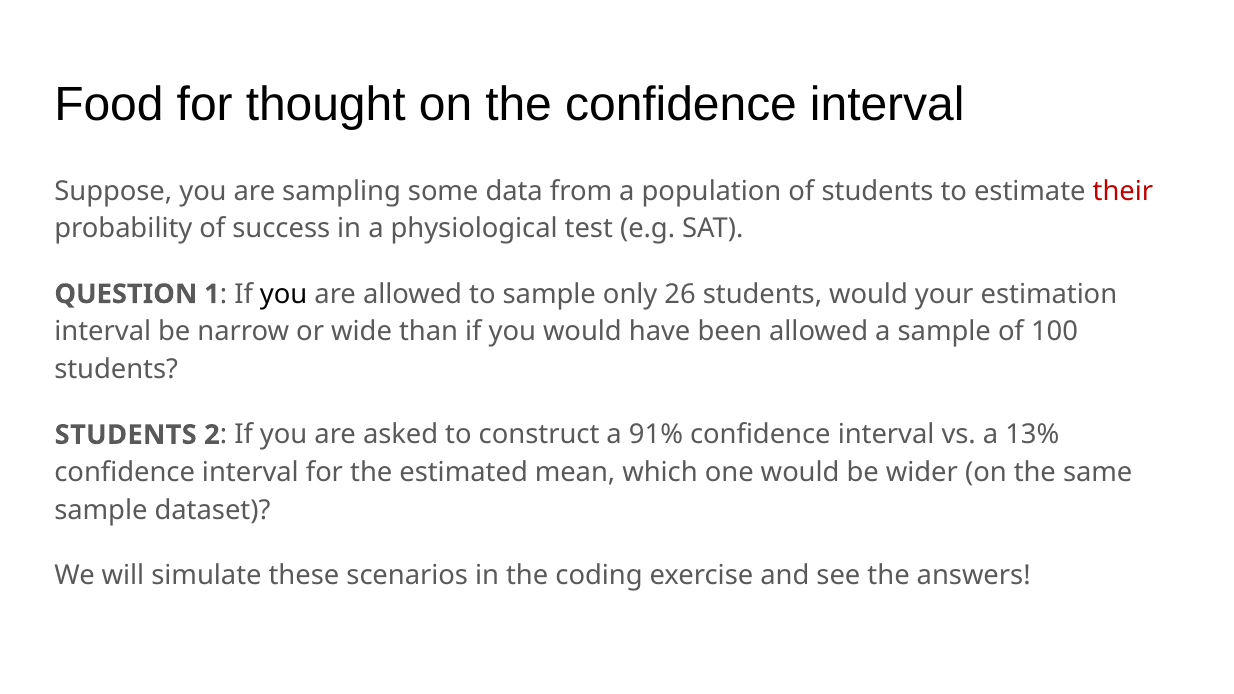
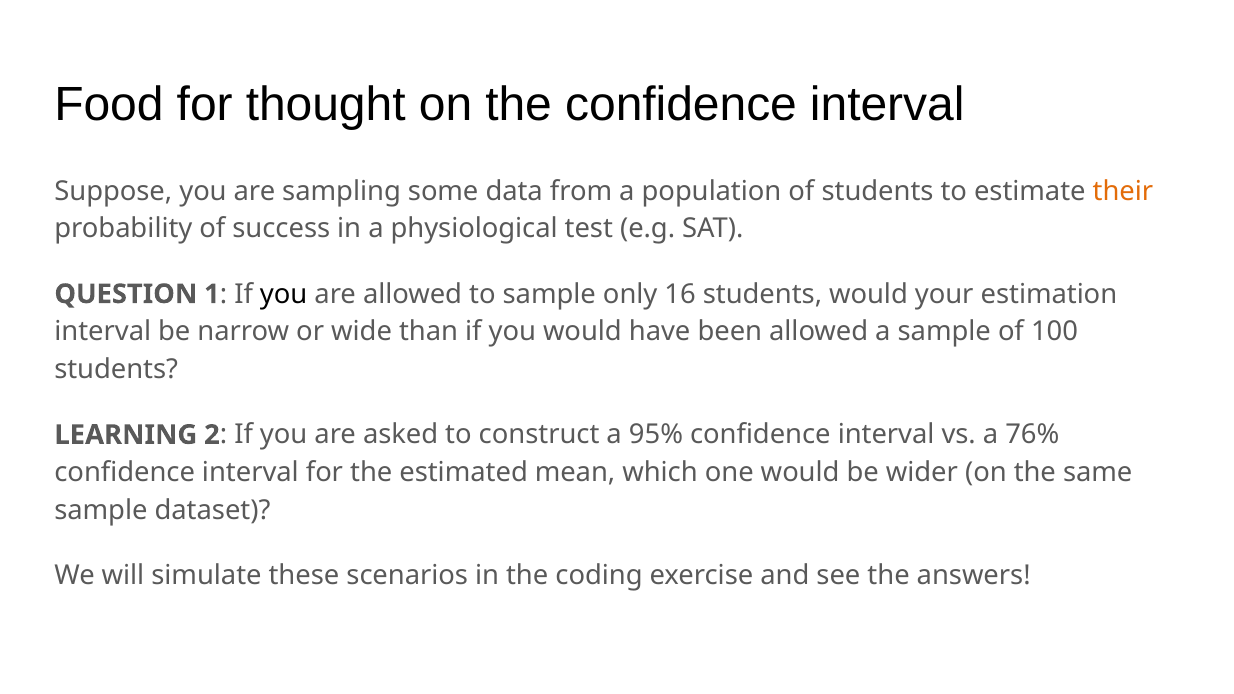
their colour: red -> orange (1123, 191)
26: 26 -> 16 (680, 294)
STUDENTS: STUDENTS -> LEARNING (126, 435)
91%: 91% -> 95% (656, 435)
13%: 13% -> 76% (1032, 435)
